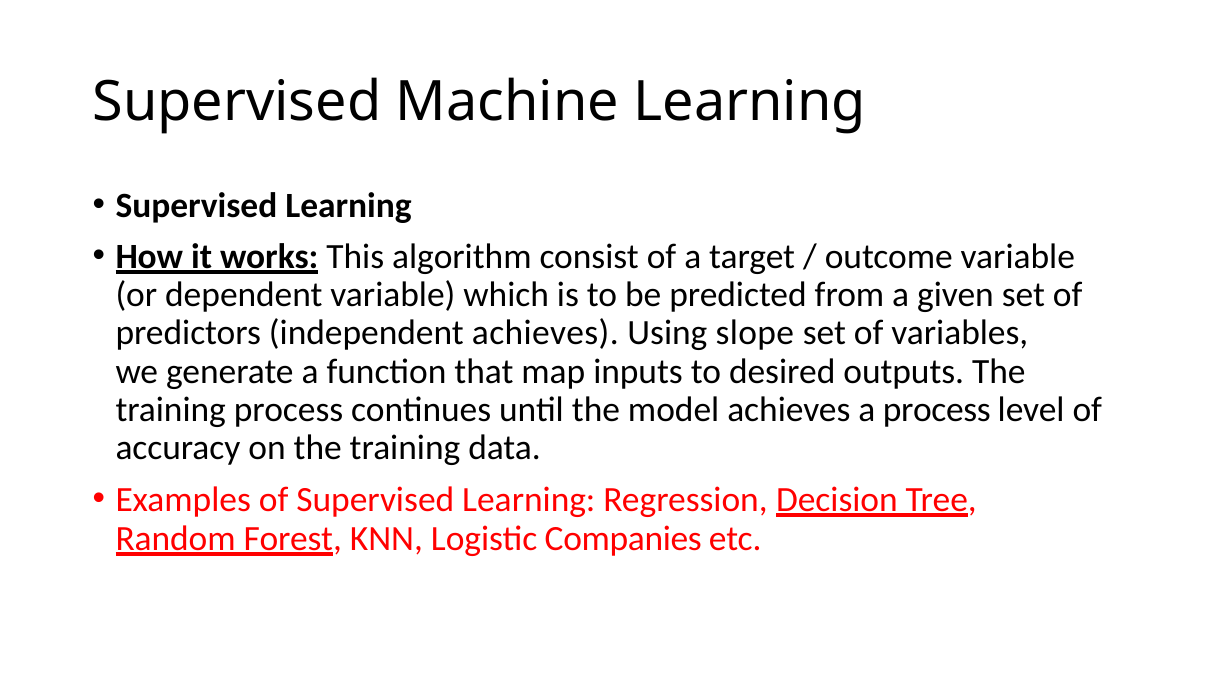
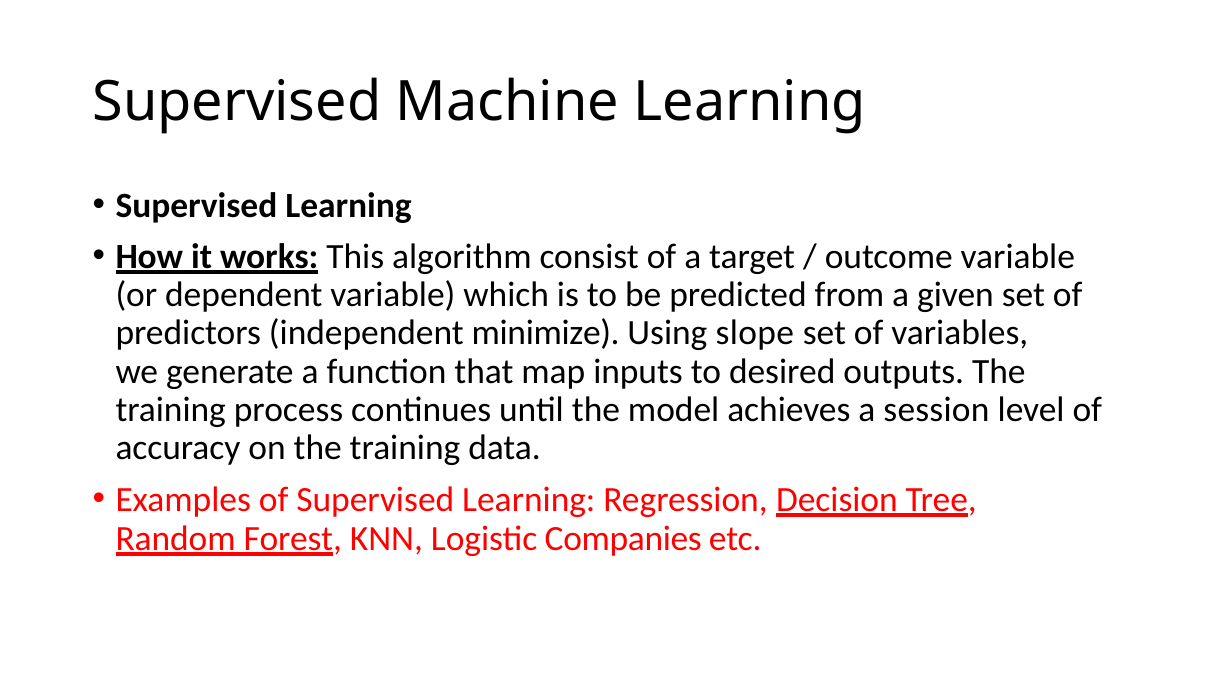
independent achieves: achieves -> minimize (546, 333)
a process: process -> session (936, 410)
